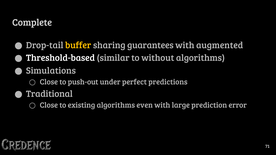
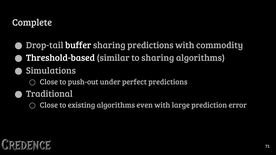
buffer colour: yellow -> white (78, 45)
sharing guarantees: guarantees -> predictions (150, 45)
augmented: augmented -> commodity (220, 45)
to without: without -> sharing (158, 58)
